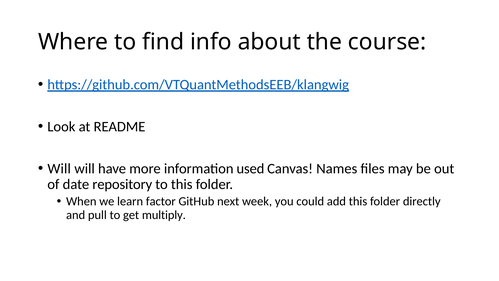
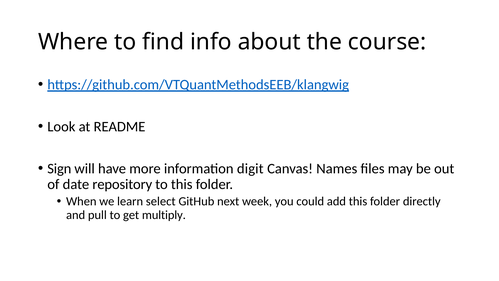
Will: Will -> Sign (59, 168)
used: used -> digit (250, 168)
factor: factor -> select (161, 201)
